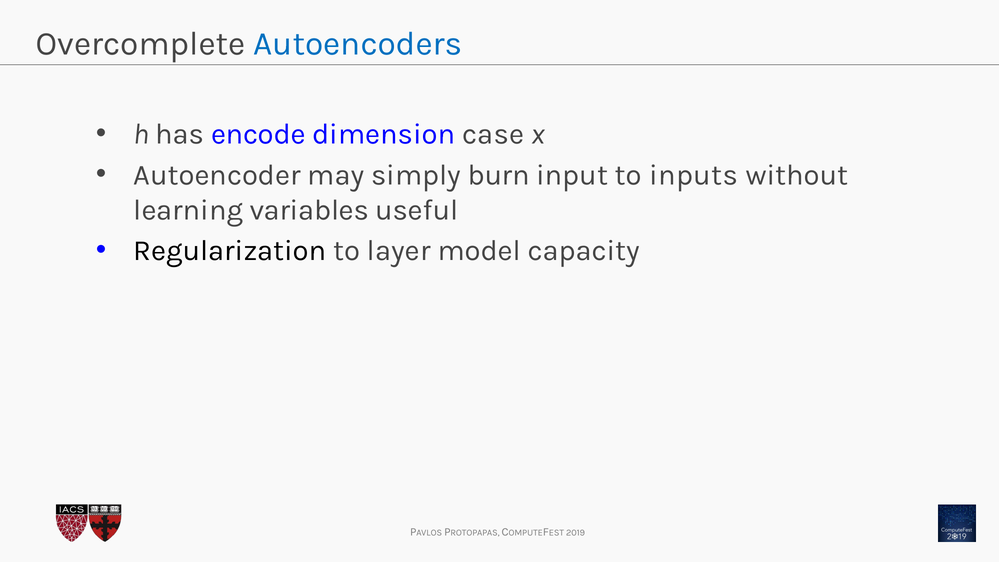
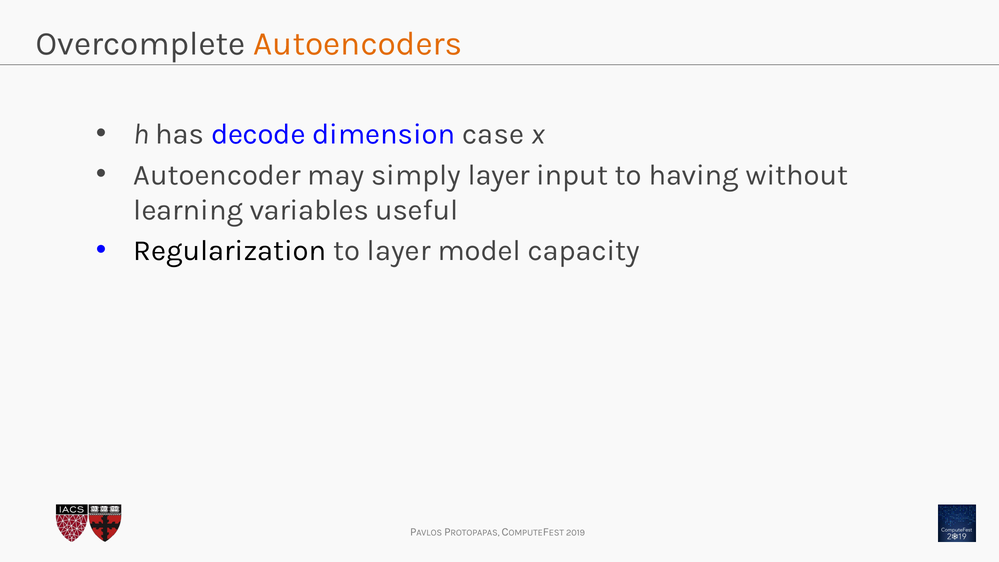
Autoencoders colour: blue -> orange (358, 44)
encode: encode -> decode (258, 134)
simply burn: burn -> layer (499, 175)
inputs: inputs -> having (694, 175)
